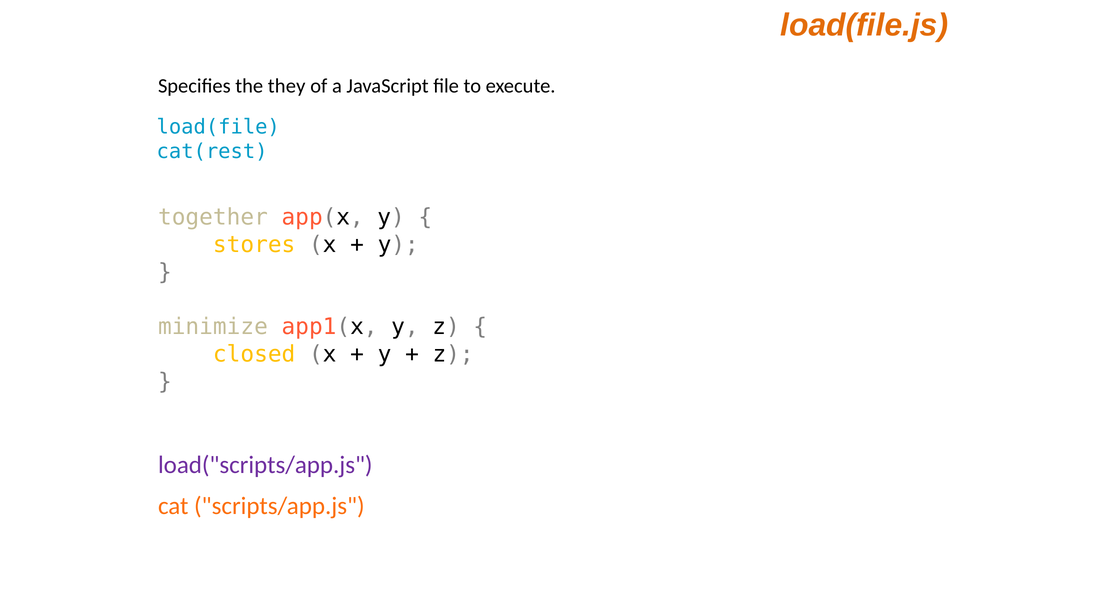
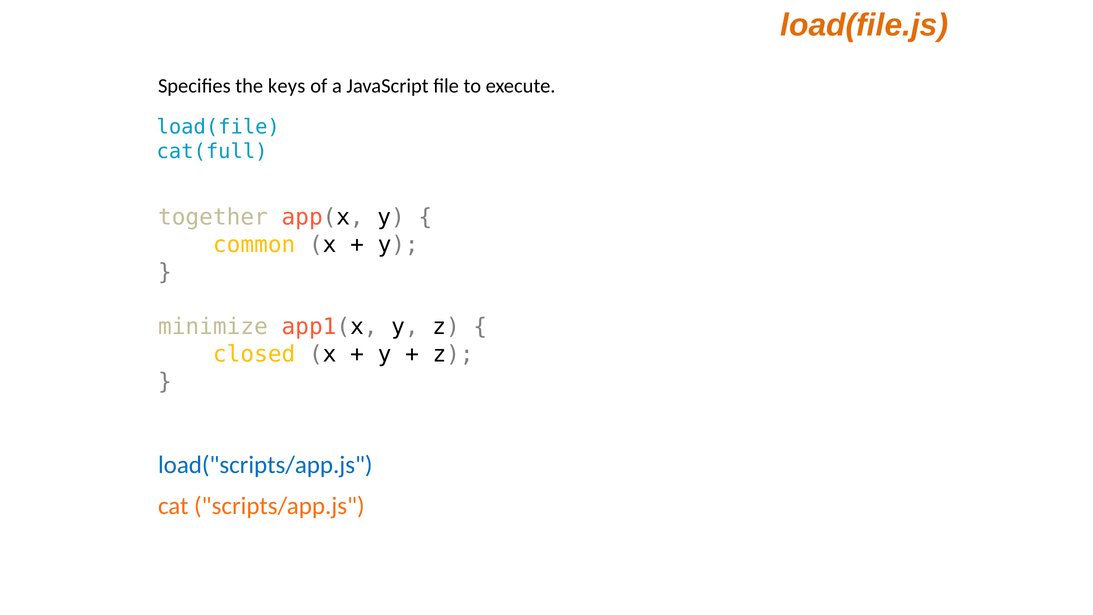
they: they -> keys (287, 86)
cat(rest: cat(rest -> cat(full (212, 152)
stores: stores -> common (254, 245)
load("scripts/app.js colour: purple -> blue (265, 465)
